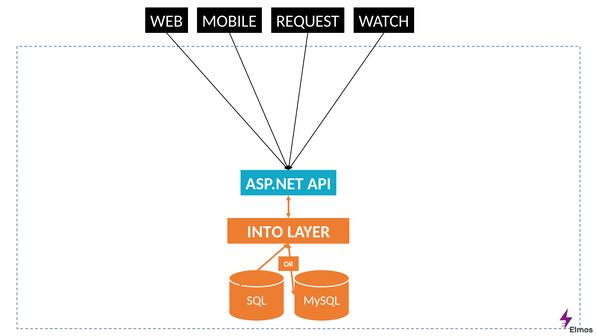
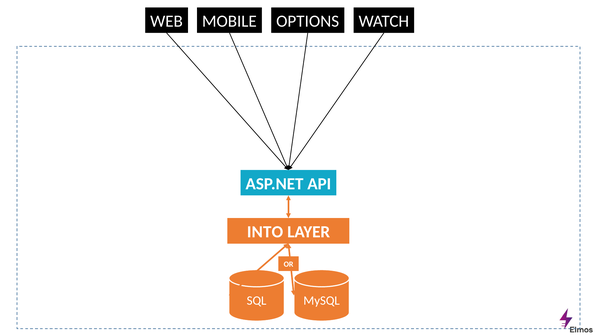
REQUEST: REQUEST -> OPTIONS (308, 21)
